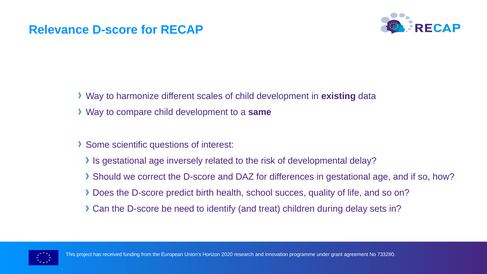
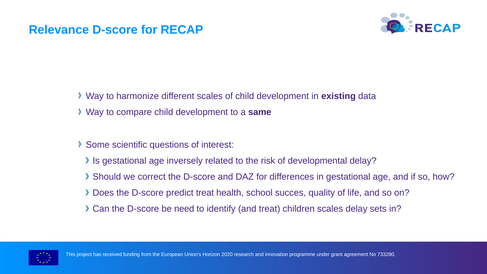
predict birth: birth -> treat (205, 193)
children during: during -> scales (330, 209)
